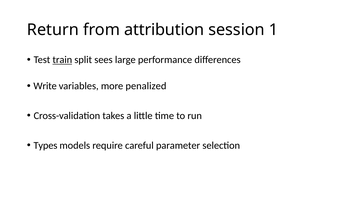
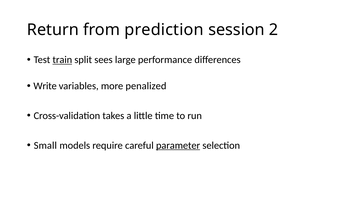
attribution: attribution -> prediction (164, 30)
1: 1 -> 2 (274, 30)
Types: Types -> Small (45, 145)
parameter underline: none -> present (178, 145)
